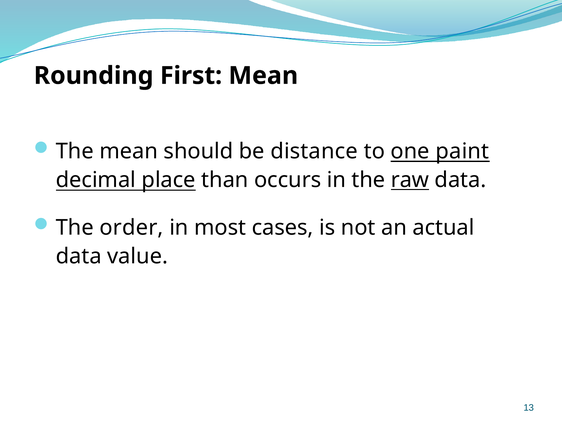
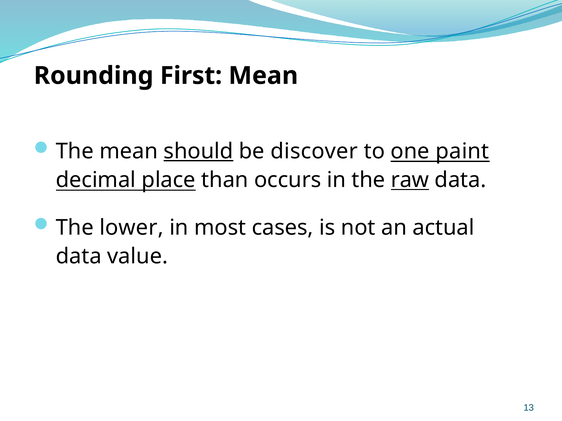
should underline: none -> present (198, 152)
distance: distance -> discover (314, 152)
order: order -> lower (131, 228)
